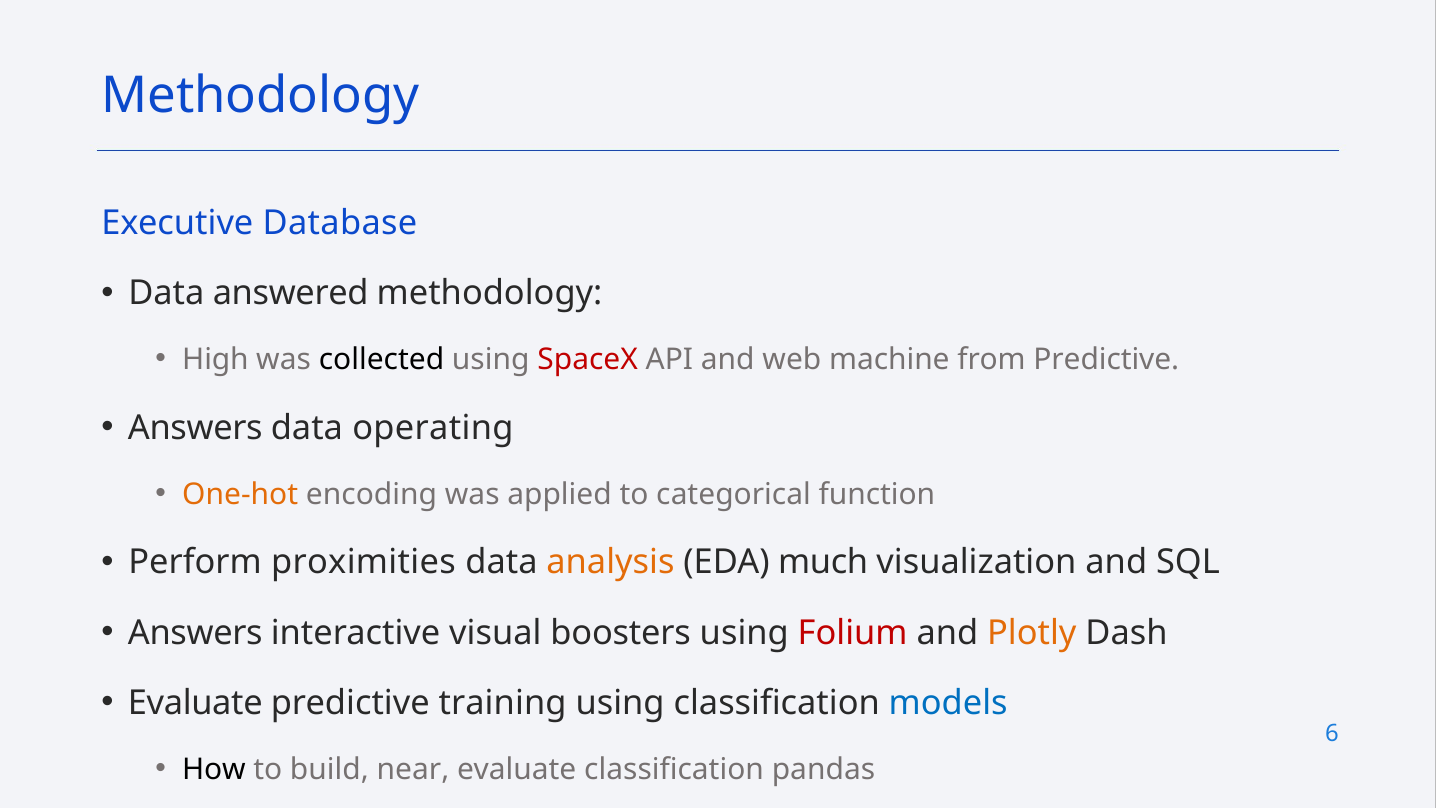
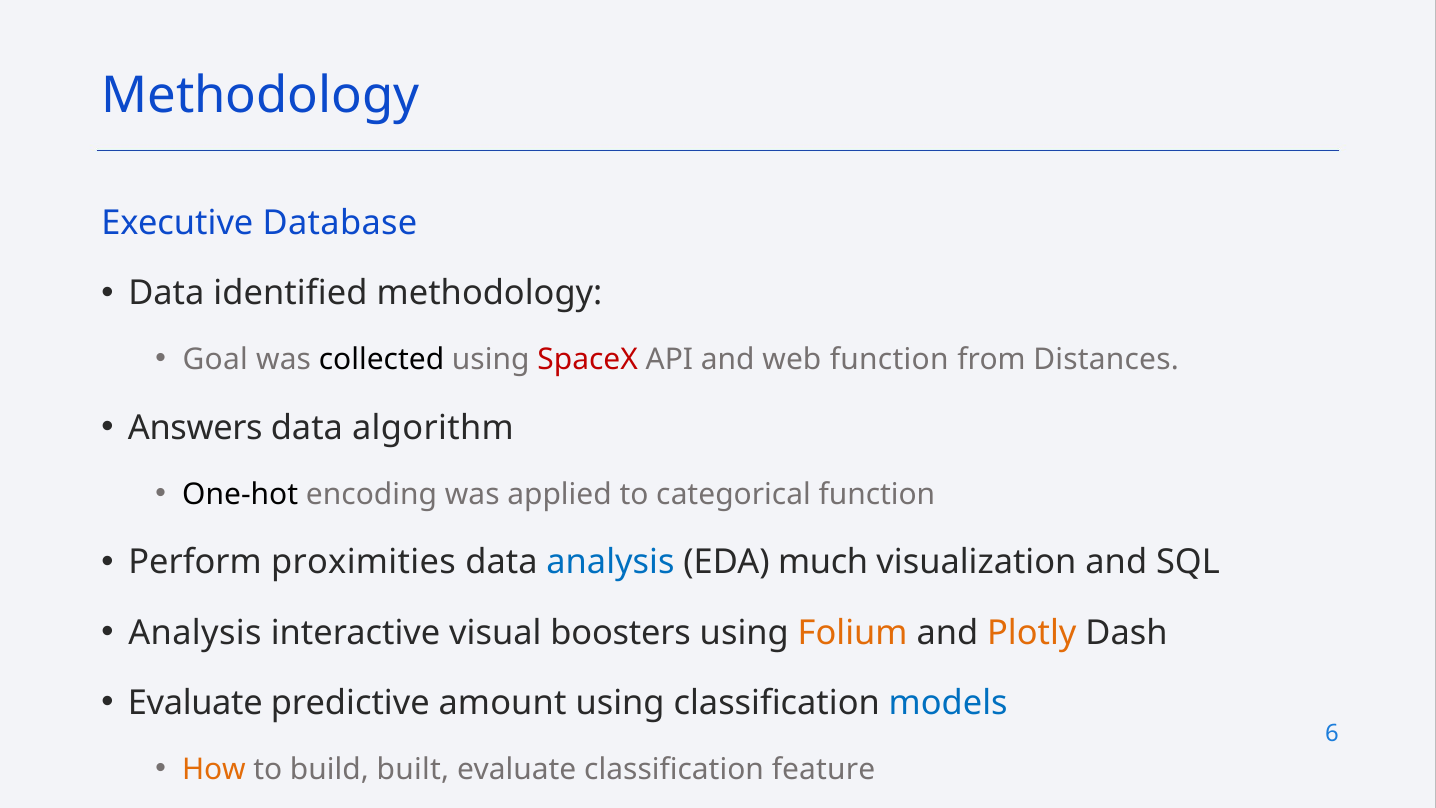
answered: answered -> identified (290, 293)
High: High -> Goal (215, 360)
web machine: machine -> function (889, 360)
from Predictive: Predictive -> Distances (1106, 360)
operating: operating -> algorithm (433, 428)
One-hot colour: orange -> black (240, 494)
analysis colour: orange -> blue (610, 562)
Answers: Answers -> Analysis (195, 633)
Folium colour: red -> orange (853, 633)
training: training -> amount (503, 703)
How colour: black -> orange (214, 769)
near: near -> built (413, 769)
pandas: pandas -> feature (823, 769)
